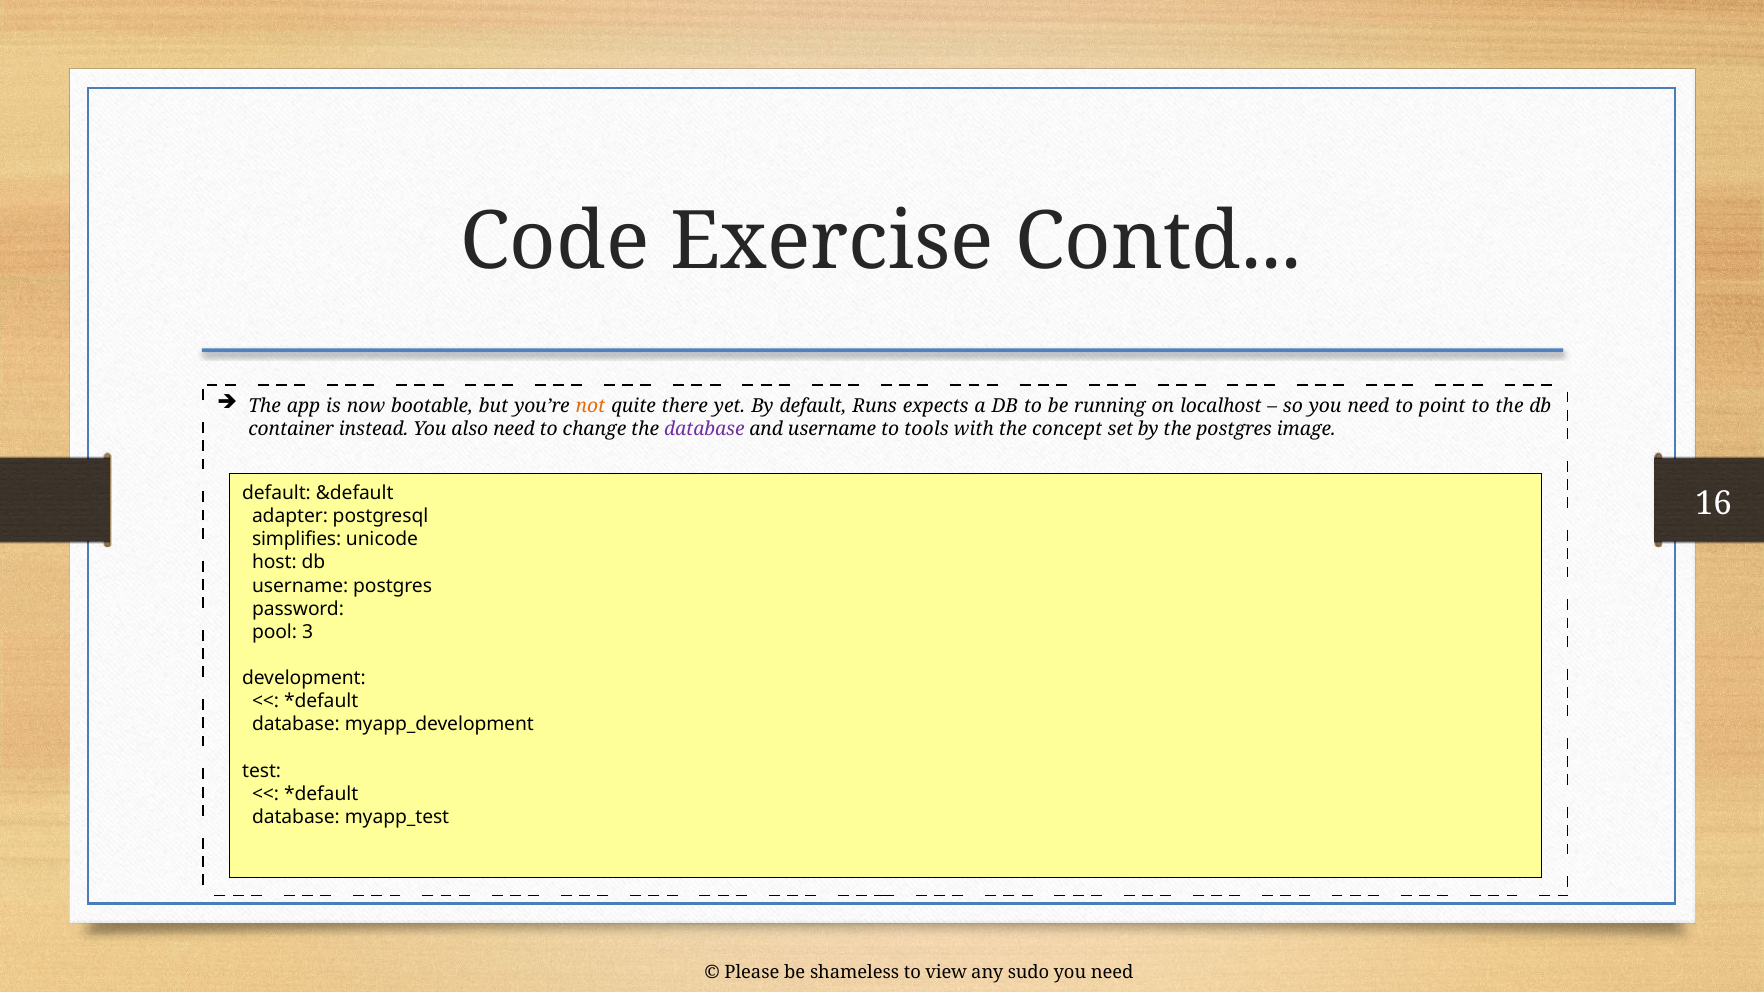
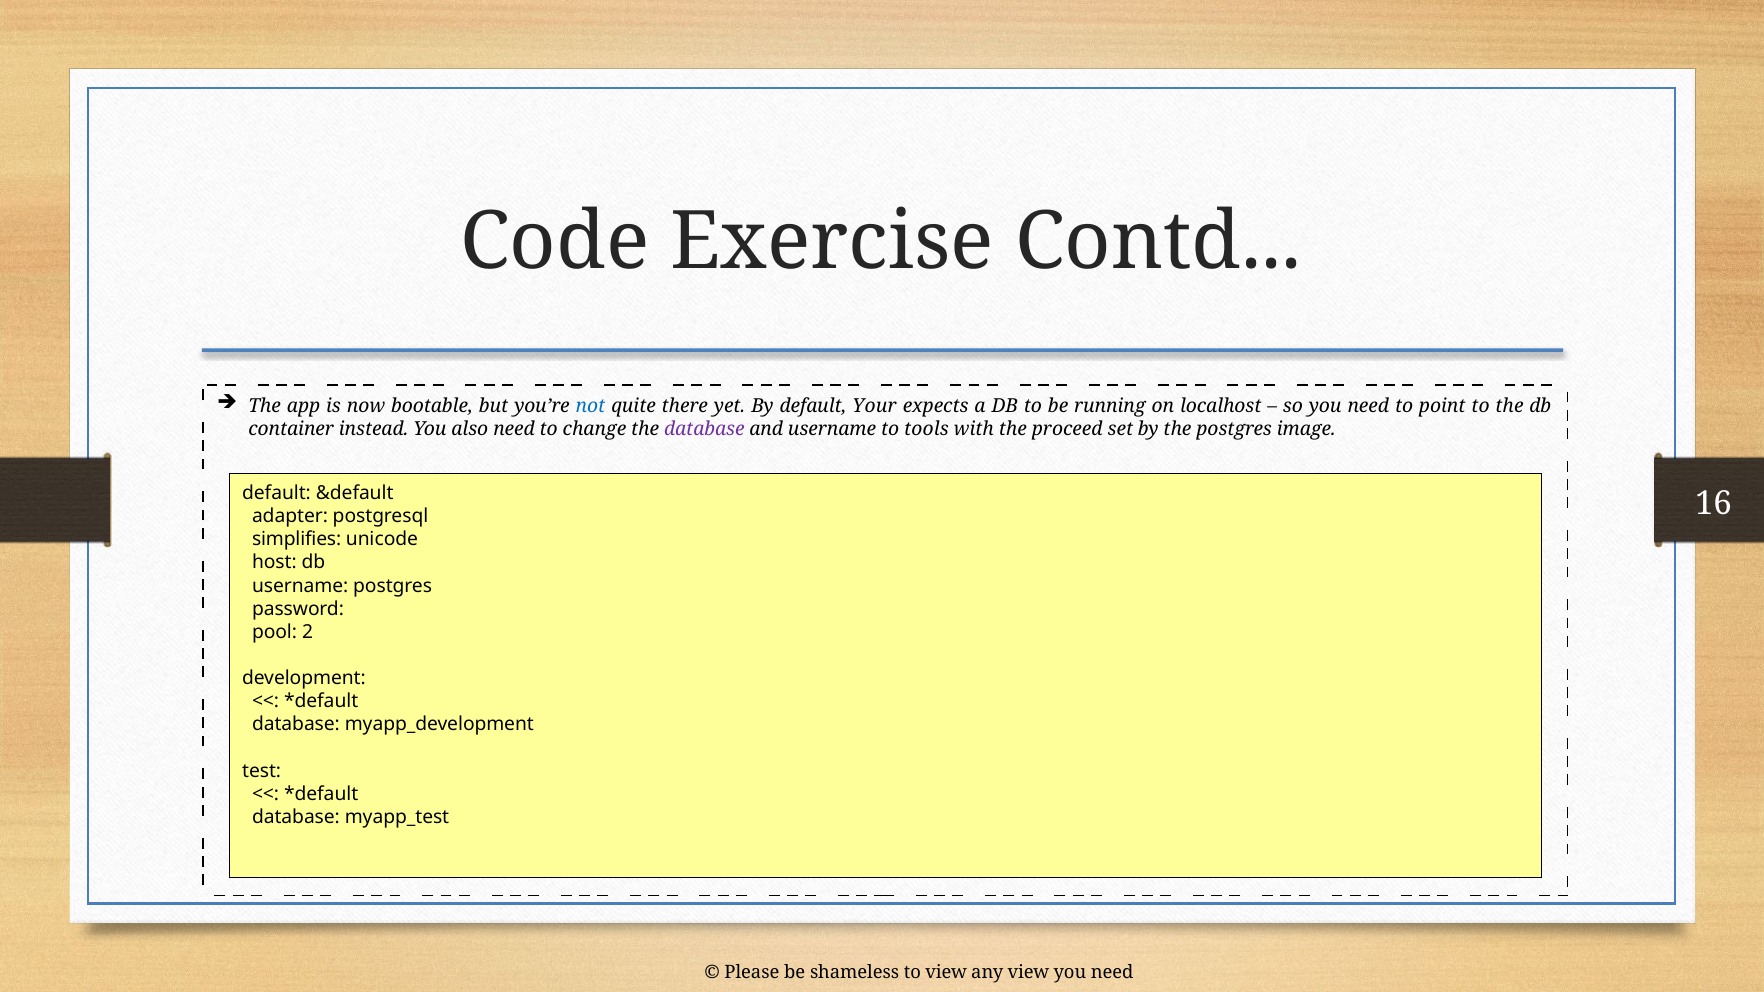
not colour: orange -> blue (591, 406)
Runs: Runs -> Your (875, 406)
concept: concept -> proceed (1067, 429)
3: 3 -> 2 (308, 632)
any sudo: sudo -> view (1029, 973)
